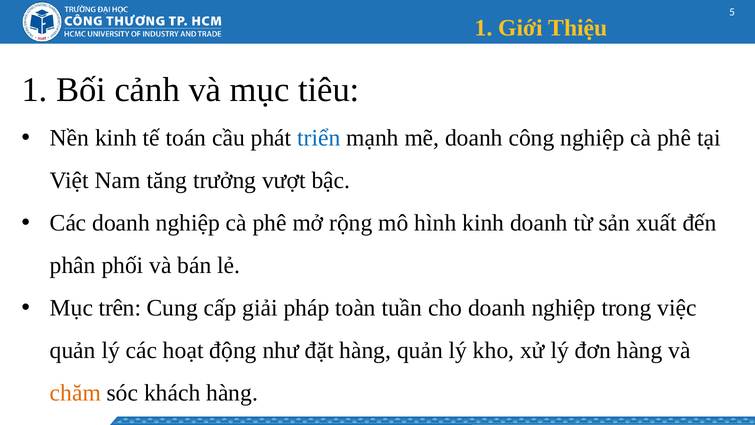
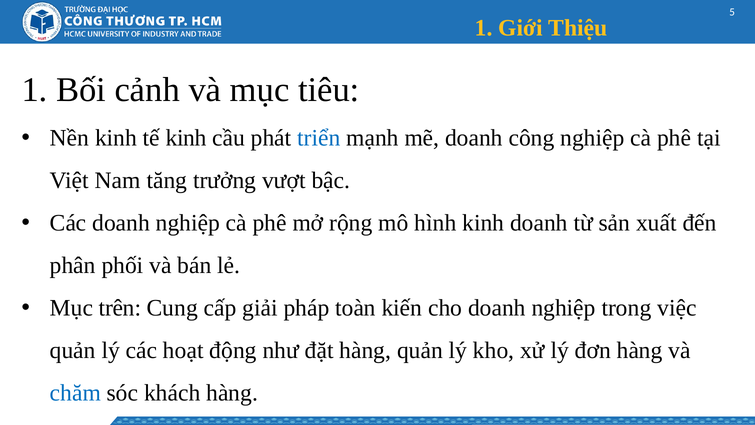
tế toán: toán -> kinh (186, 138)
tuần: tuần -> kiến (402, 308)
chăm colour: orange -> blue (75, 393)
